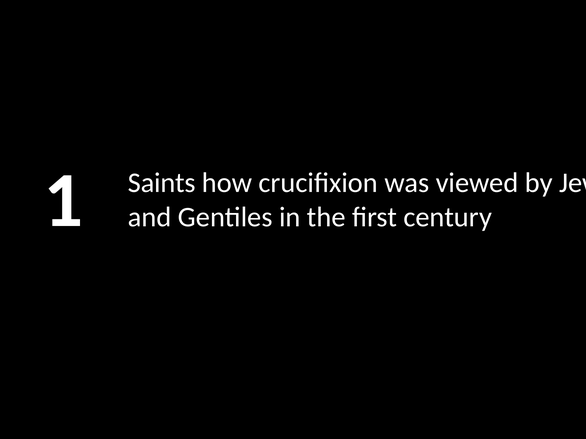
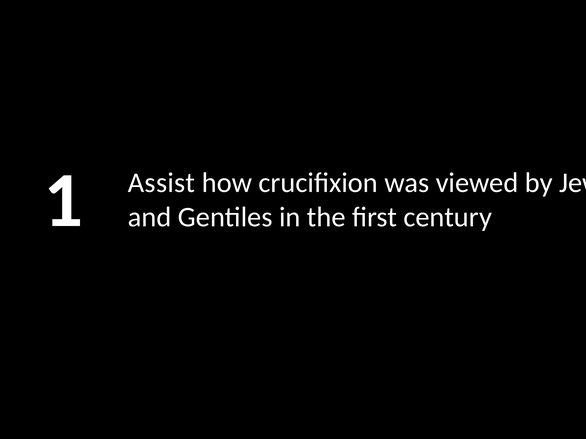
Saints: Saints -> Assist (162, 183)
